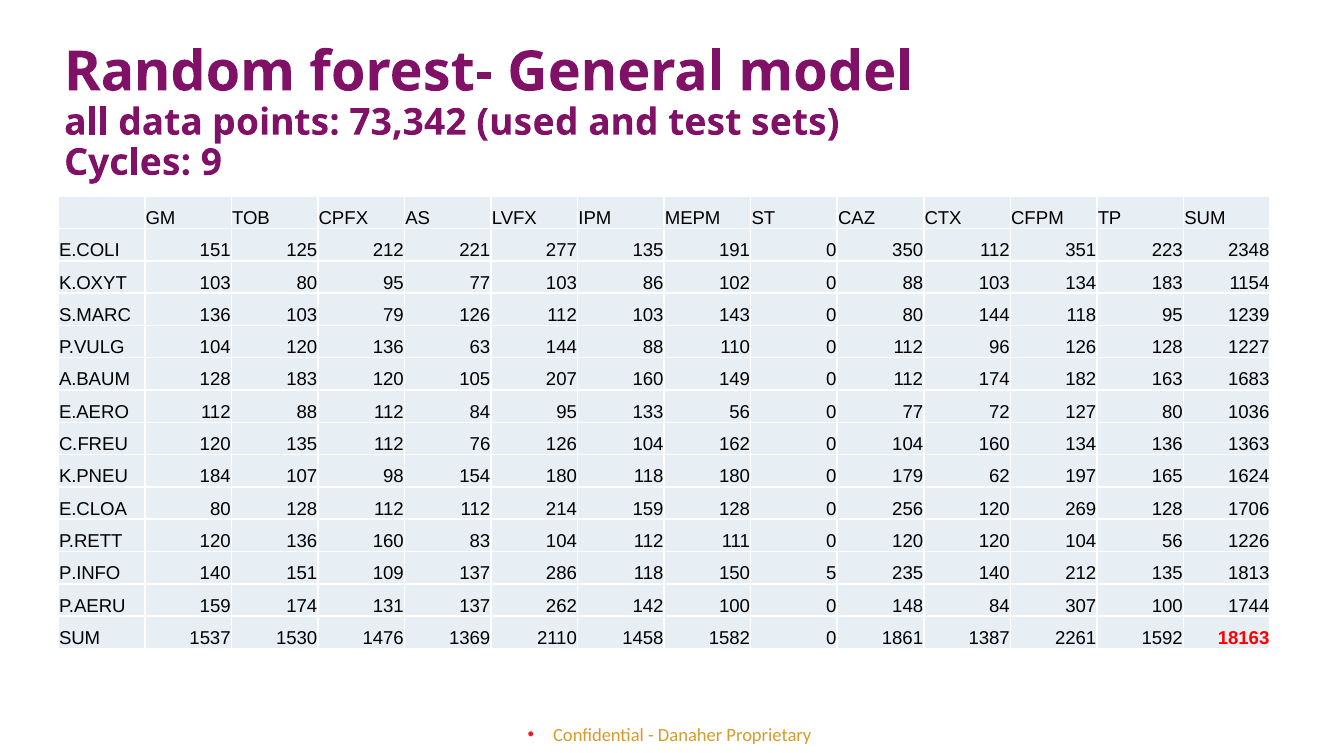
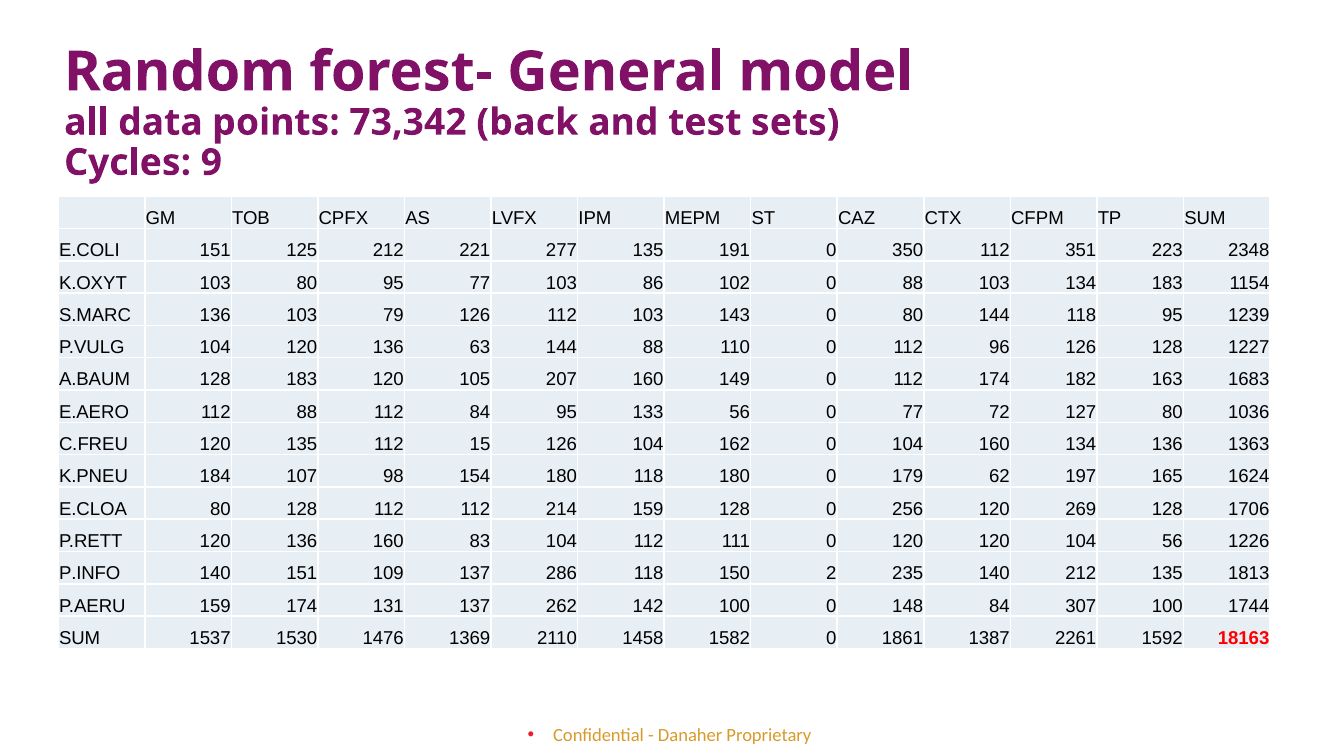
used: used -> back (527, 122)
76: 76 -> 15 (480, 445)
5: 5 -> 2 (831, 574)
